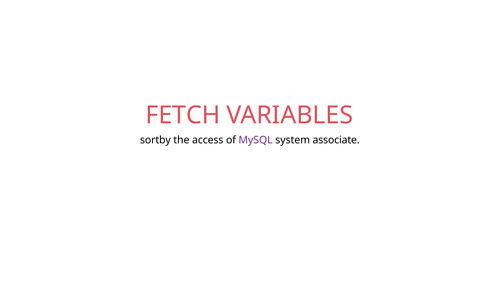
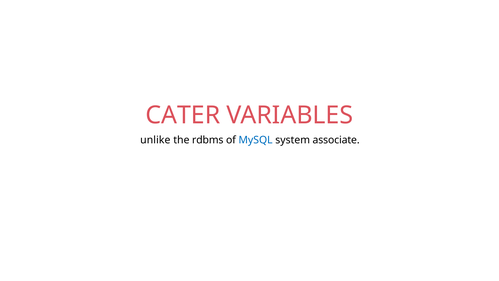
FETCH: FETCH -> CATER (183, 115)
sortby: sortby -> unlike (155, 140)
access: access -> rdbms (208, 140)
MySQL colour: purple -> blue (256, 140)
